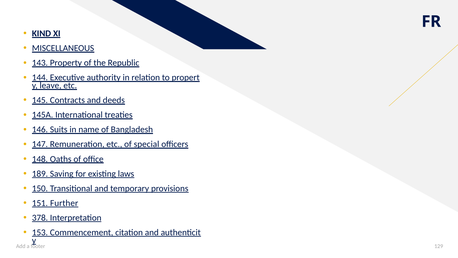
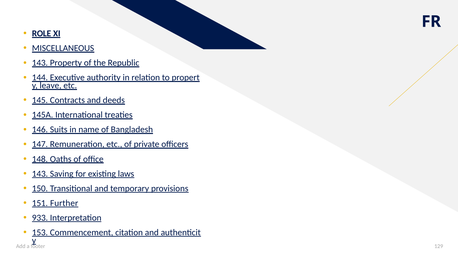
KIND: KIND -> ROLE (42, 33)
special: special -> private (147, 144)
189: 189 -> 143 (40, 173)
378: 378 -> 933 (40, 217)
